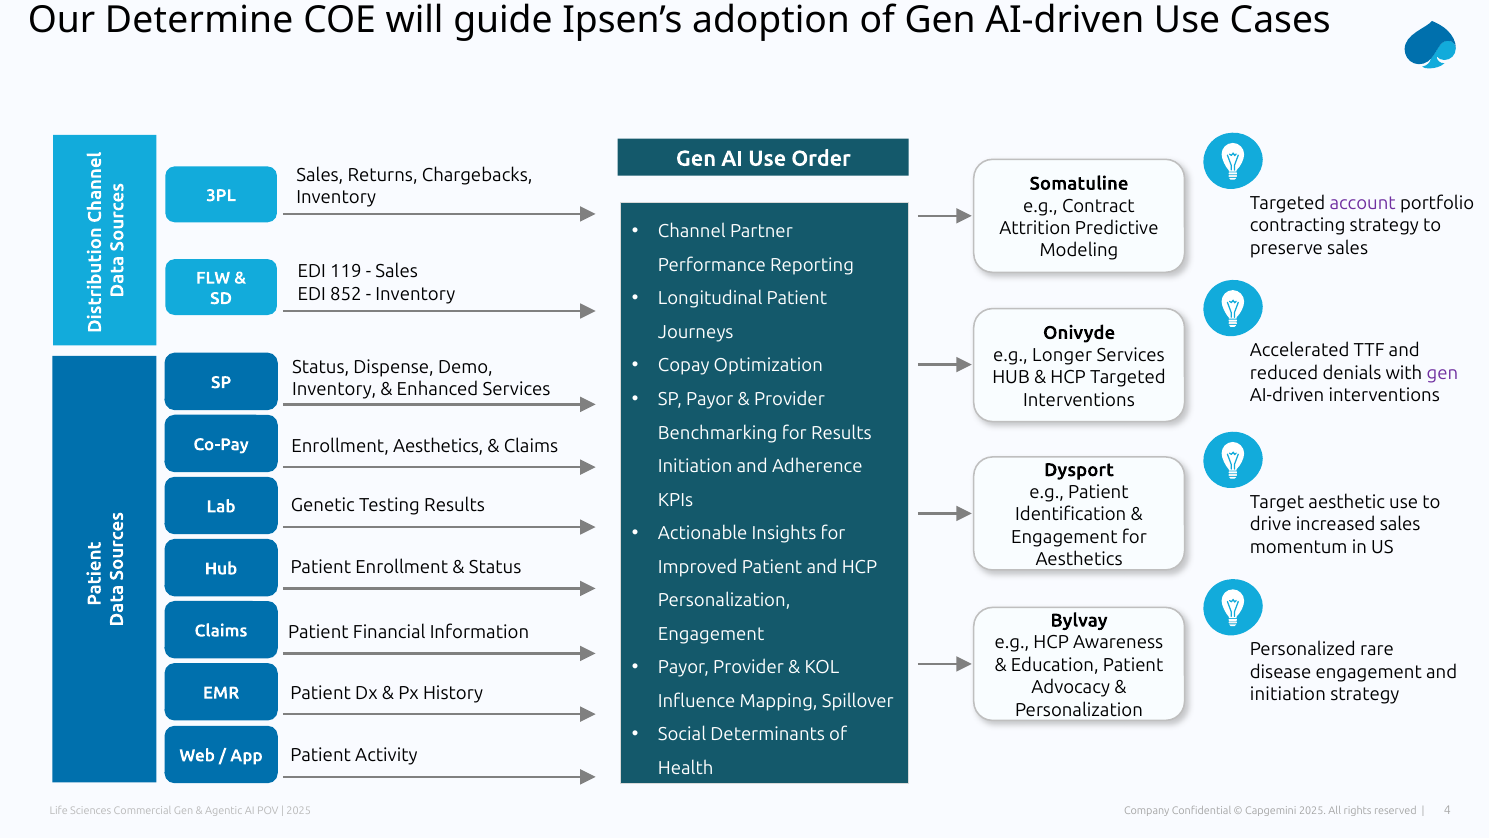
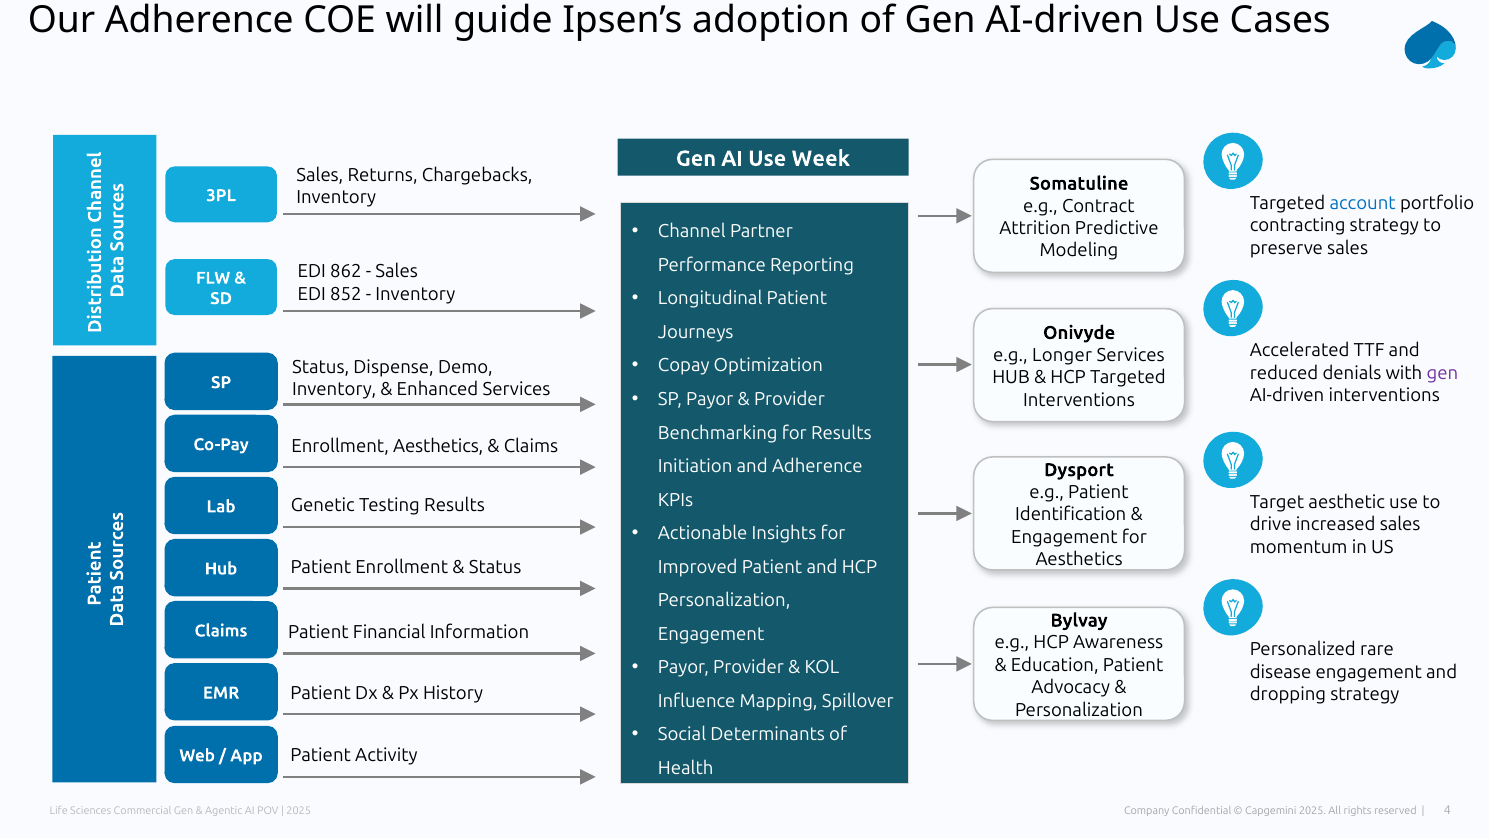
Our Determine: Determine -> Adherence (199, 20)
Order: Order -> Week (821, 158)
account colour: purple -> blue (1363, 203)
119: 119 -> 862 (346, 271)
initiation: initiation -> dropping (1288, 694)
